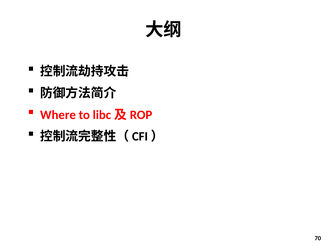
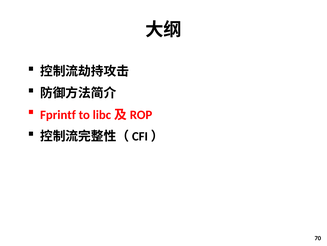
Where: Where -> Fprintf (58, 114)
